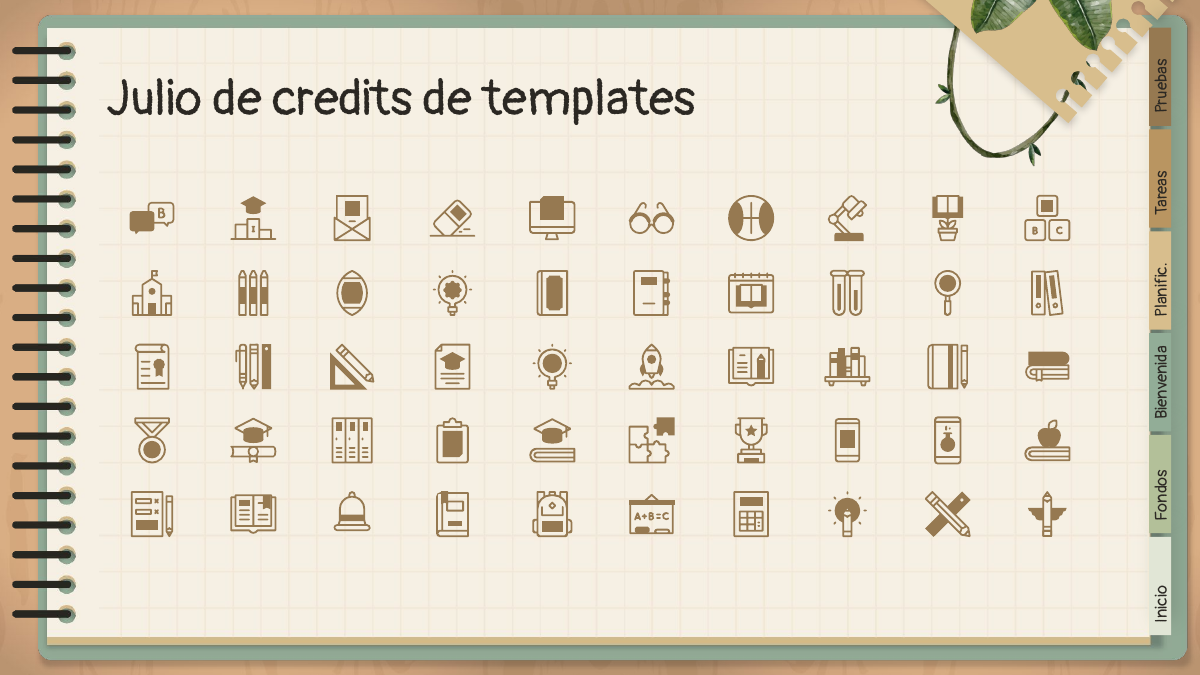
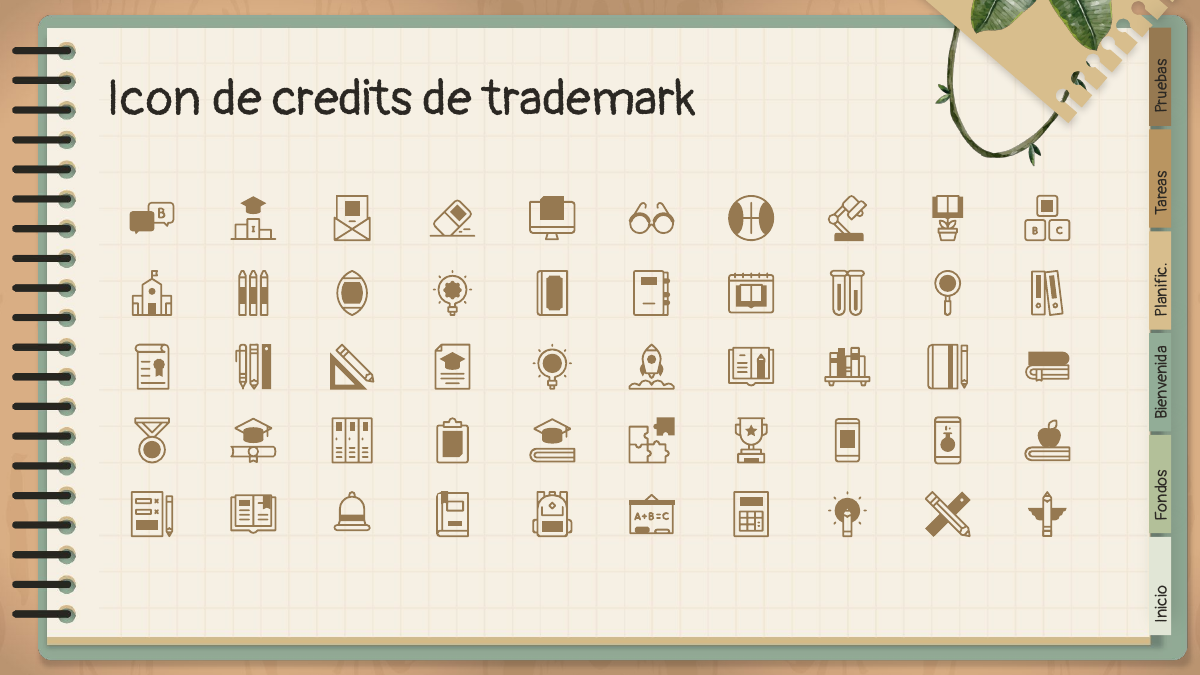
Julio: Julio -> Icon (154, 99)
templates: templates -> trademark (589, 99)
